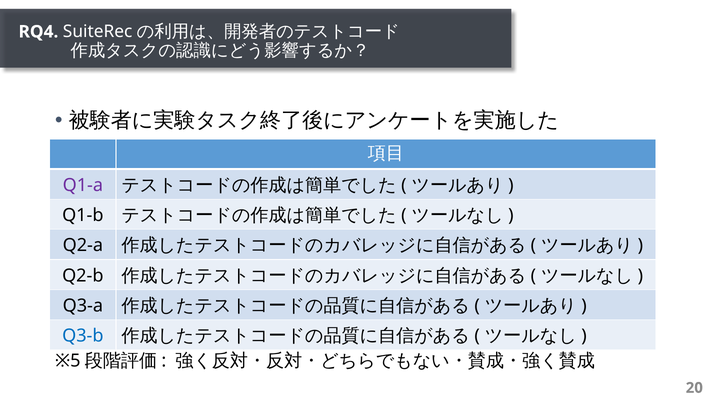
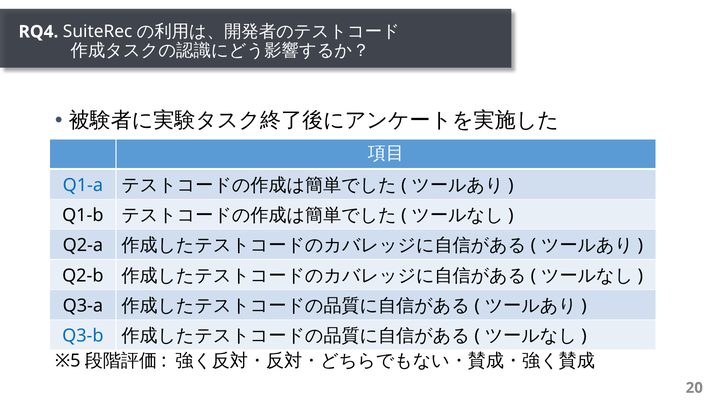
Q1-a colour: purple -> blue (83, 185)
